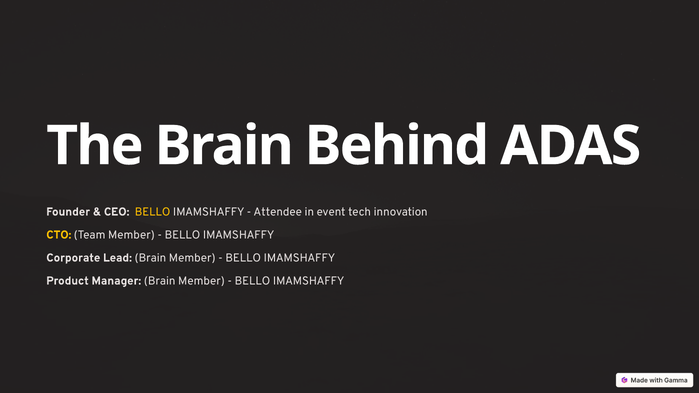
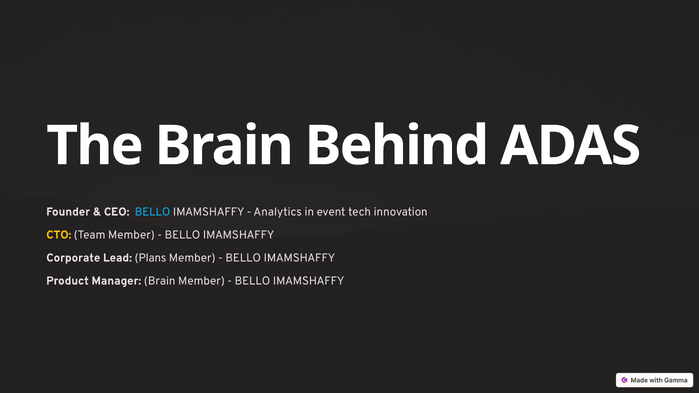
BELLO colour: yellow -> light blue (153, 212)
Attendee: Attendee -> Analytics (278, 212)
Lead Brain: Brain -> Plans (151, 258)
